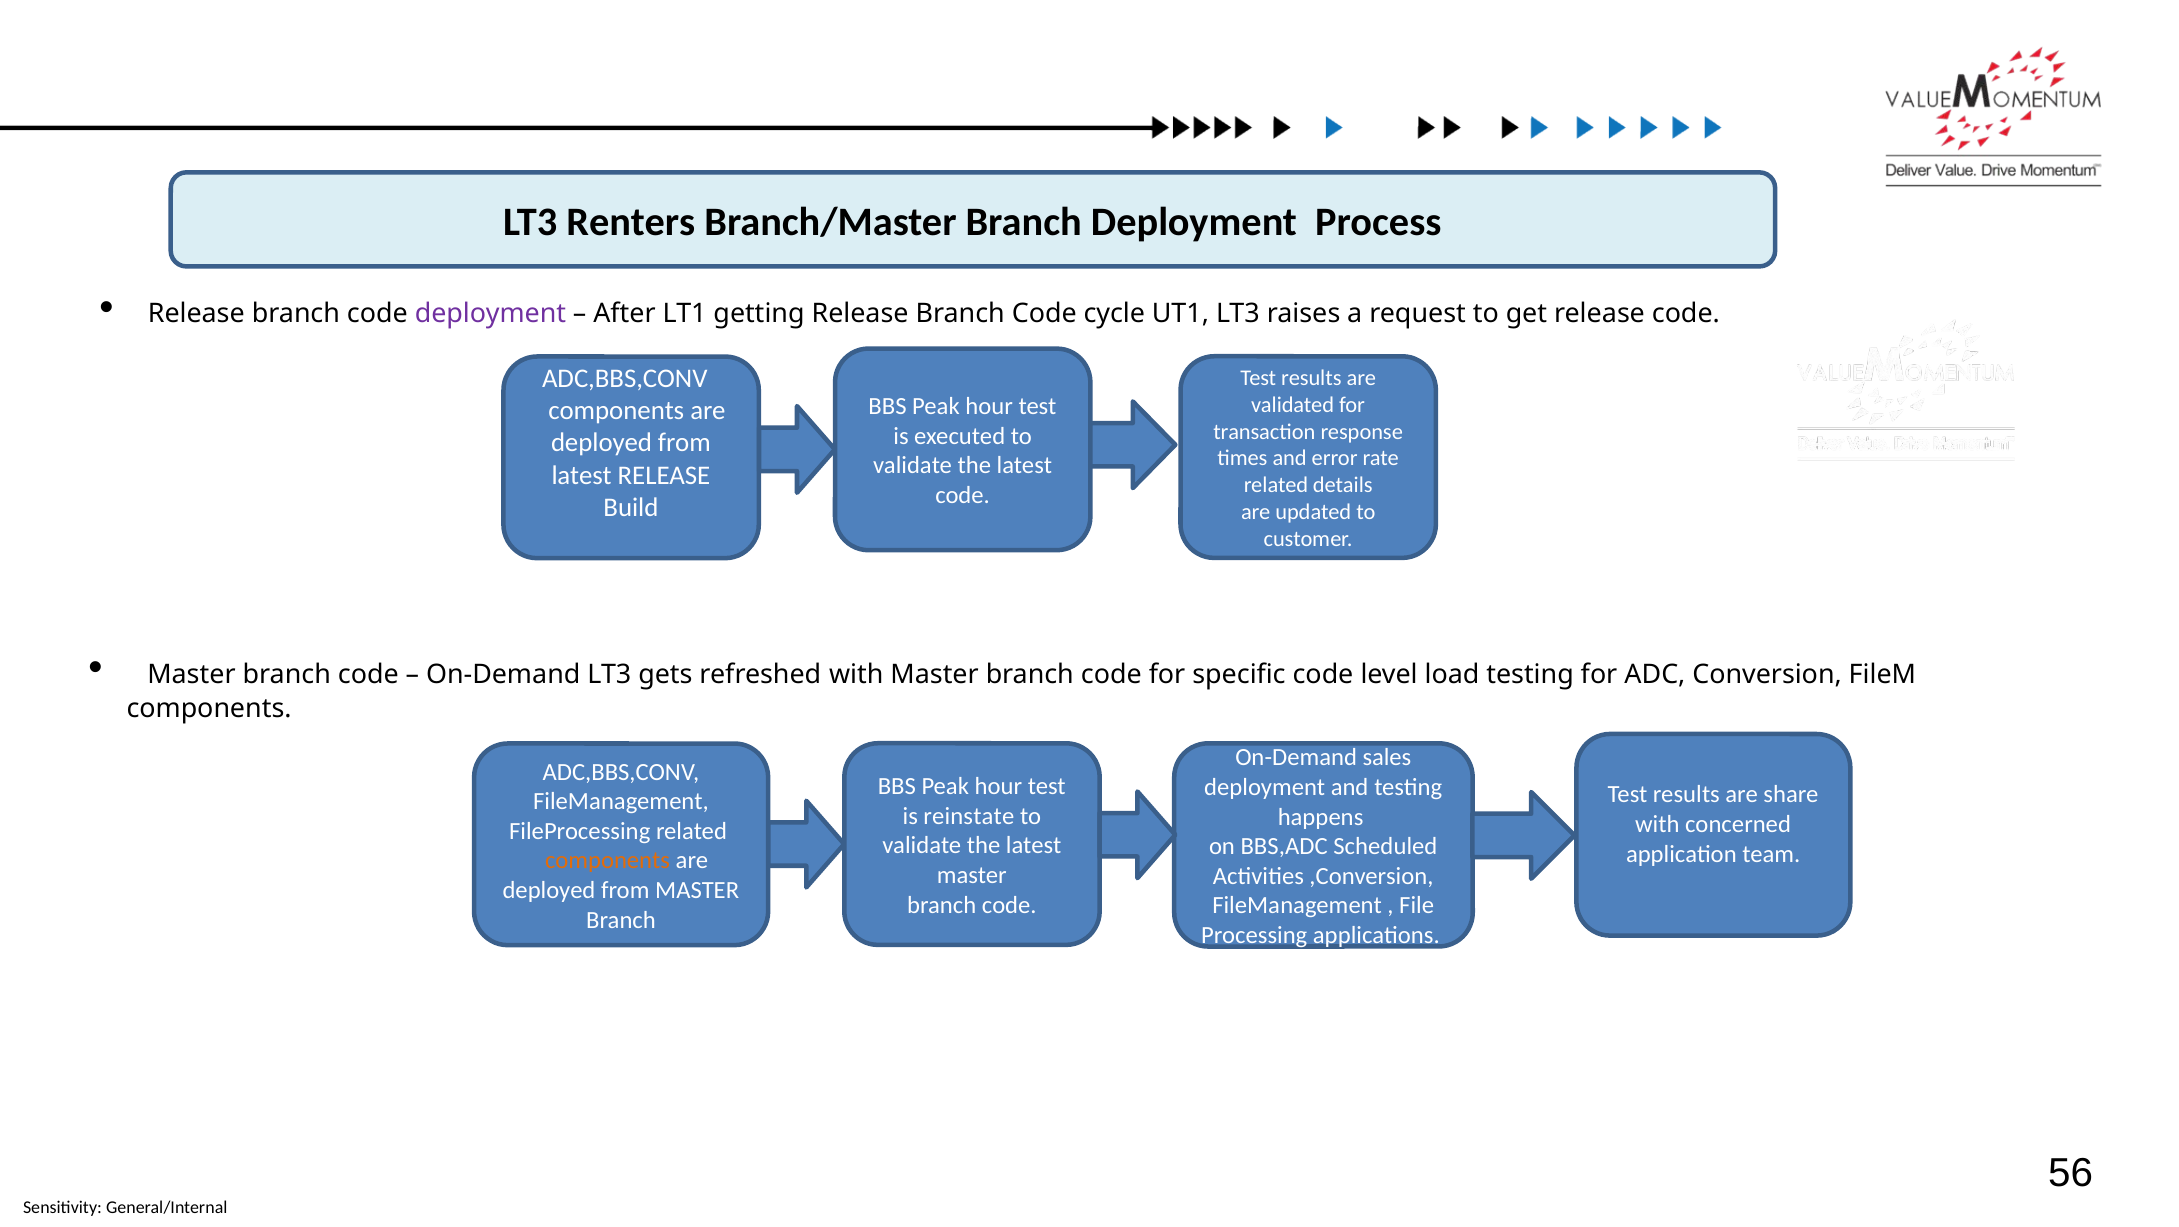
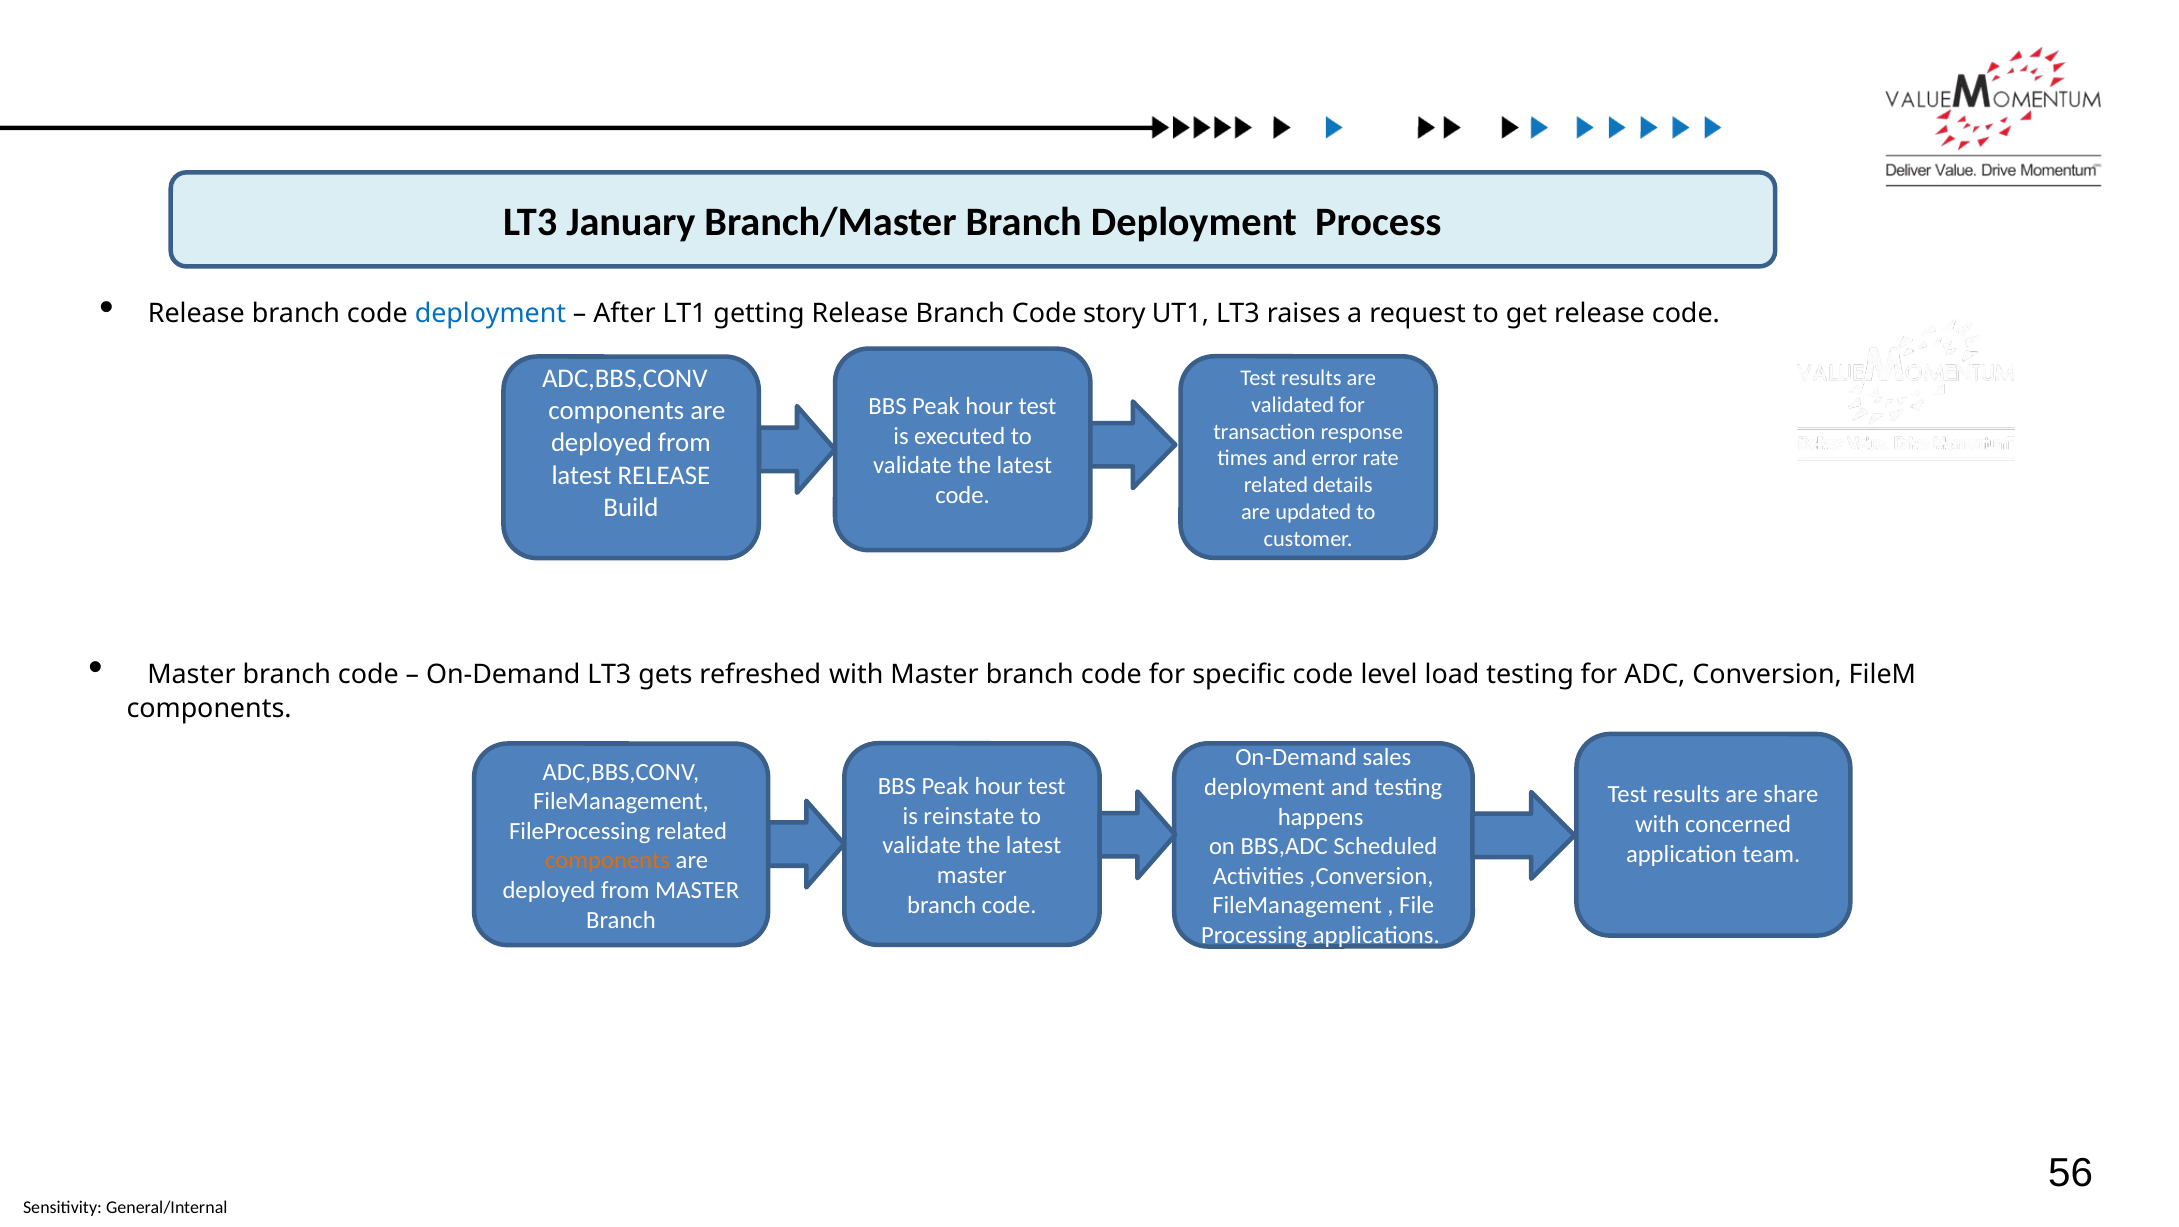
Renters: Renters -> January (631, 222)
deployment colour: purple -> blue (490, 314)
cycle: cycle -> story (1114, 314)
